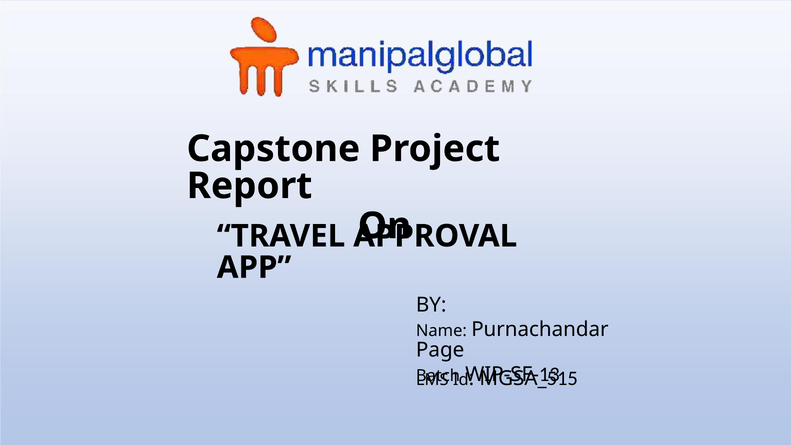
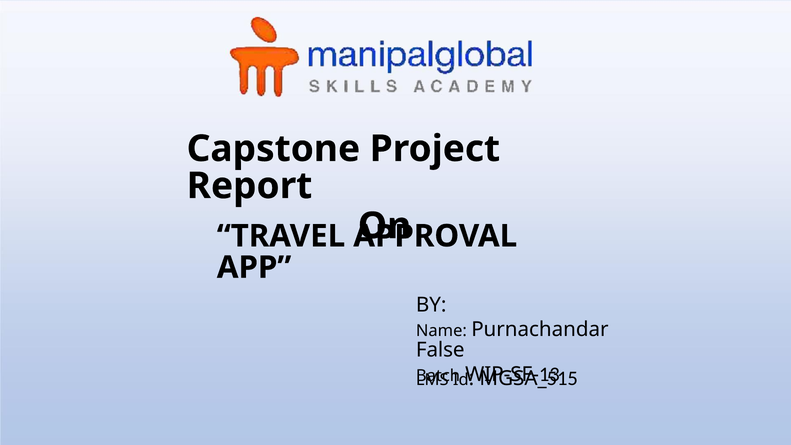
Page: Page -> False (440, 350)
